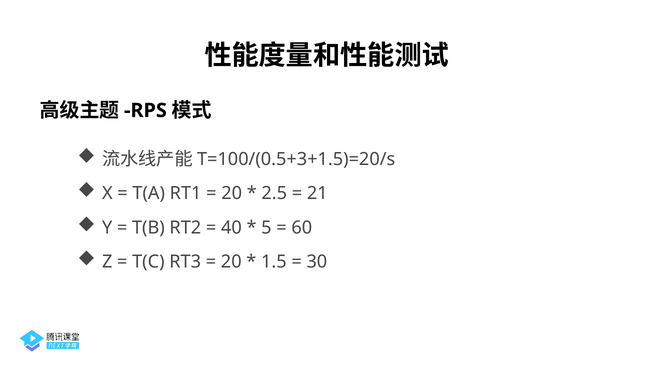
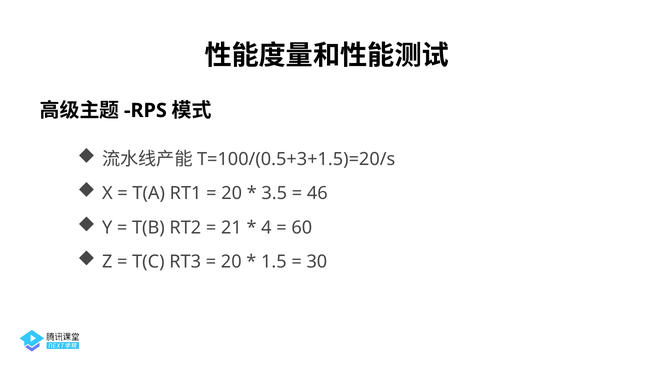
2.5: 2.5 -> 3.5 (274, 193)
21: 21 -> 46 (317, 193)
40: 40 -> 21 (231, 227)
5: 5 -> 4 (266, 227)
